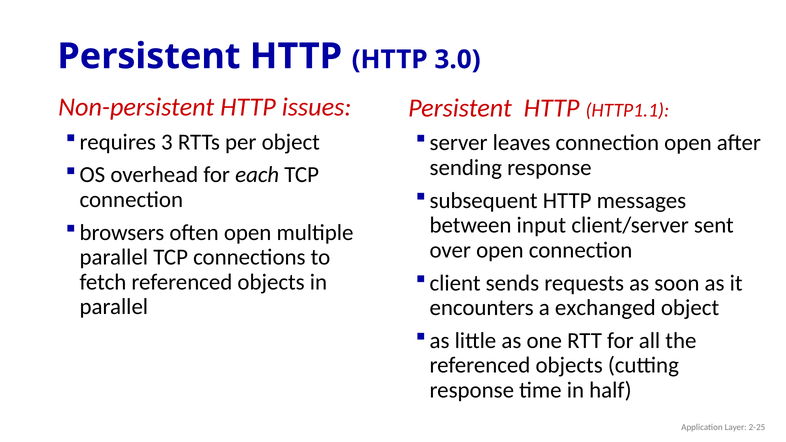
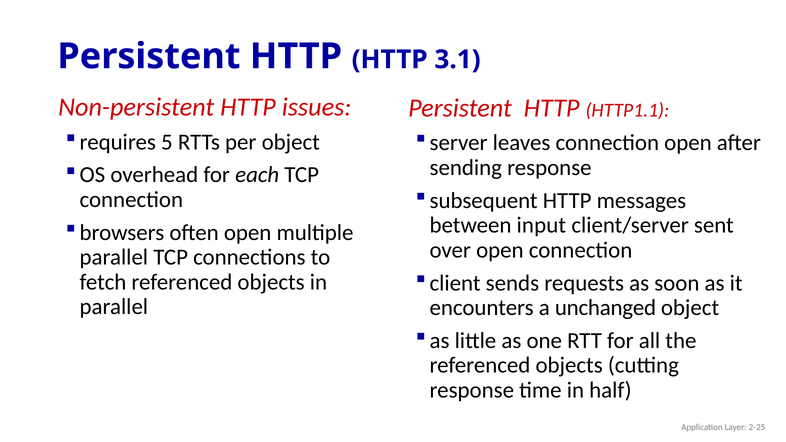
3.0: 3.0 -> 3.1 (458, 60)
3: 3 -> 5 (167, 142)
exchanged: exchanged -> unchanged (605, 308)
